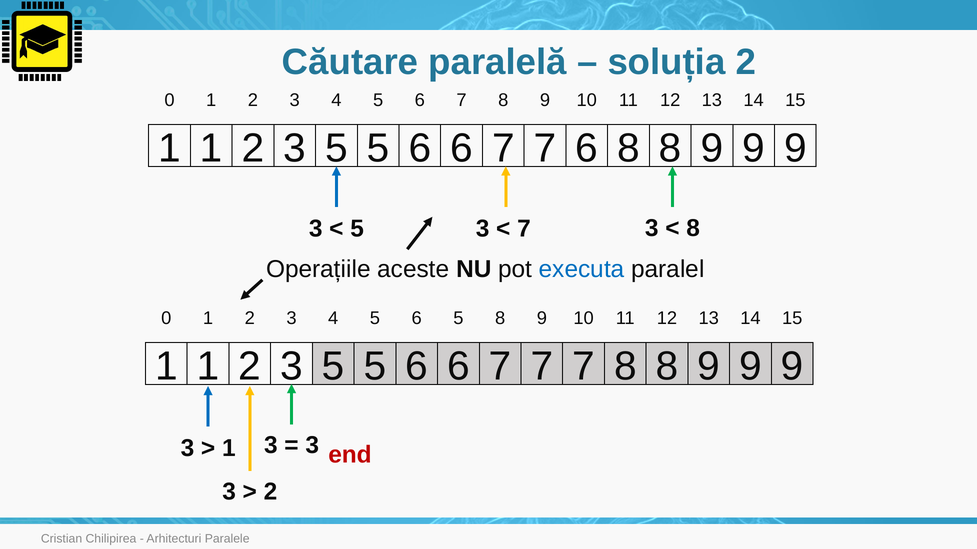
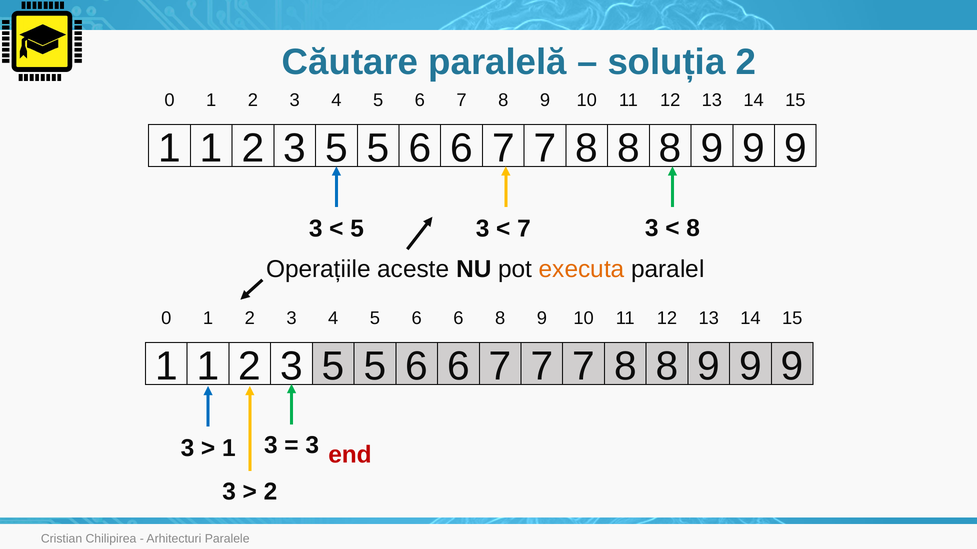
6 7 7 6: 6 -> 8 (587, 148)
executa colour: blue -> orange (582, 269)
4 5 6 5: 5 -> 6 (458, 318)
